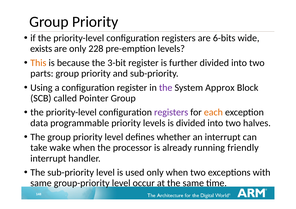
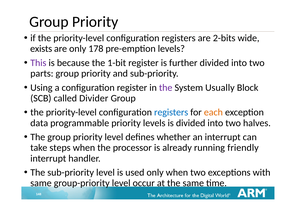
6-bits: 6-bits -> 2-bits (224, 38)
228: 228 -> 178 (96, 49)
This colour: orange -> purple (38, 63)
3-bit: 3-bit -> 1-bit (117, 63)
Approx: Approx -> Usually (220, 88)
Pointer: Pointer -> Divider (94, 98)
registers colour: purple -> blue (171, 112)
wake: wake -> steps (60, 148)
